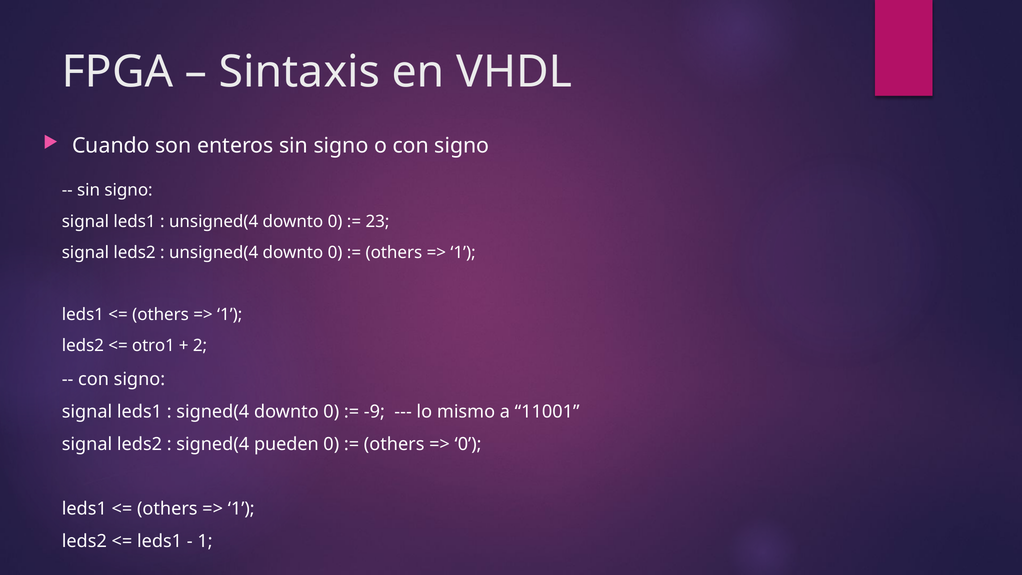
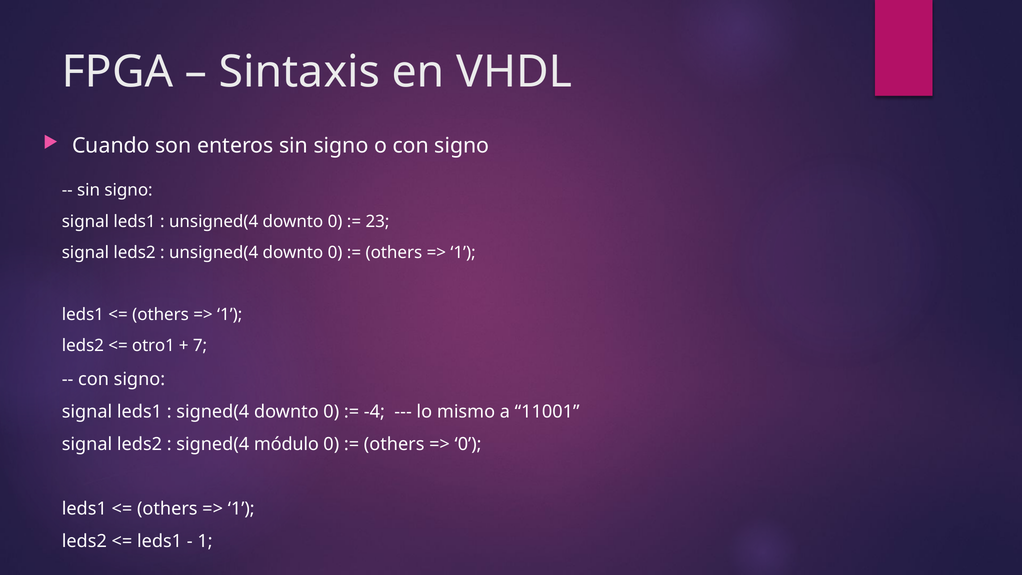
2: 2 -> 7 (200, 346)
-9: -9 -> -4 (374, 412)
pueden: pueden -> módulo (286, 444)
